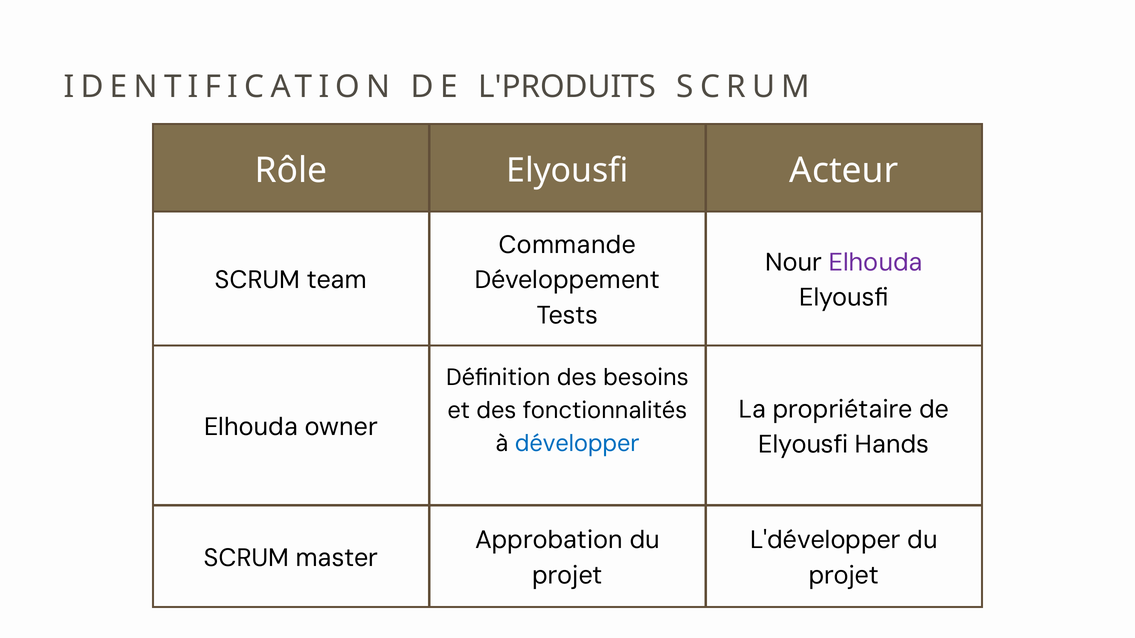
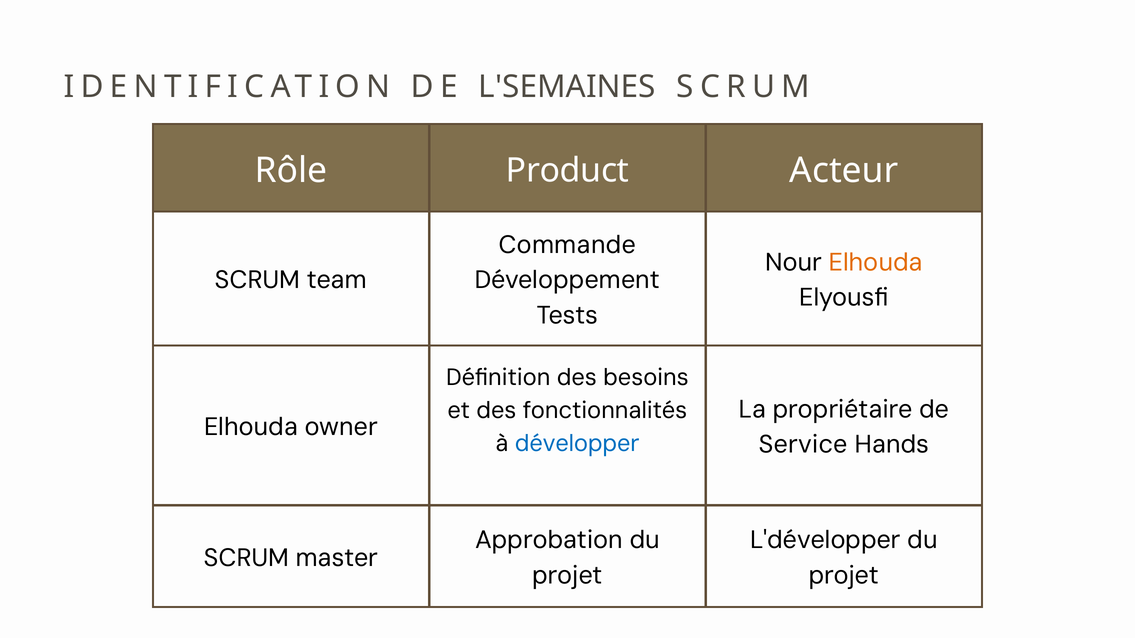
L'PRODUITS: L'PRODUITS -> L'SEMAINES (567, 87)
Rôle Elyousfi: Elyousfi -> Product (568, 170)
Elhouda colour: purple -> orange (876, 263)
Elyousfi: Elyousfi -> Service (803, 445)
